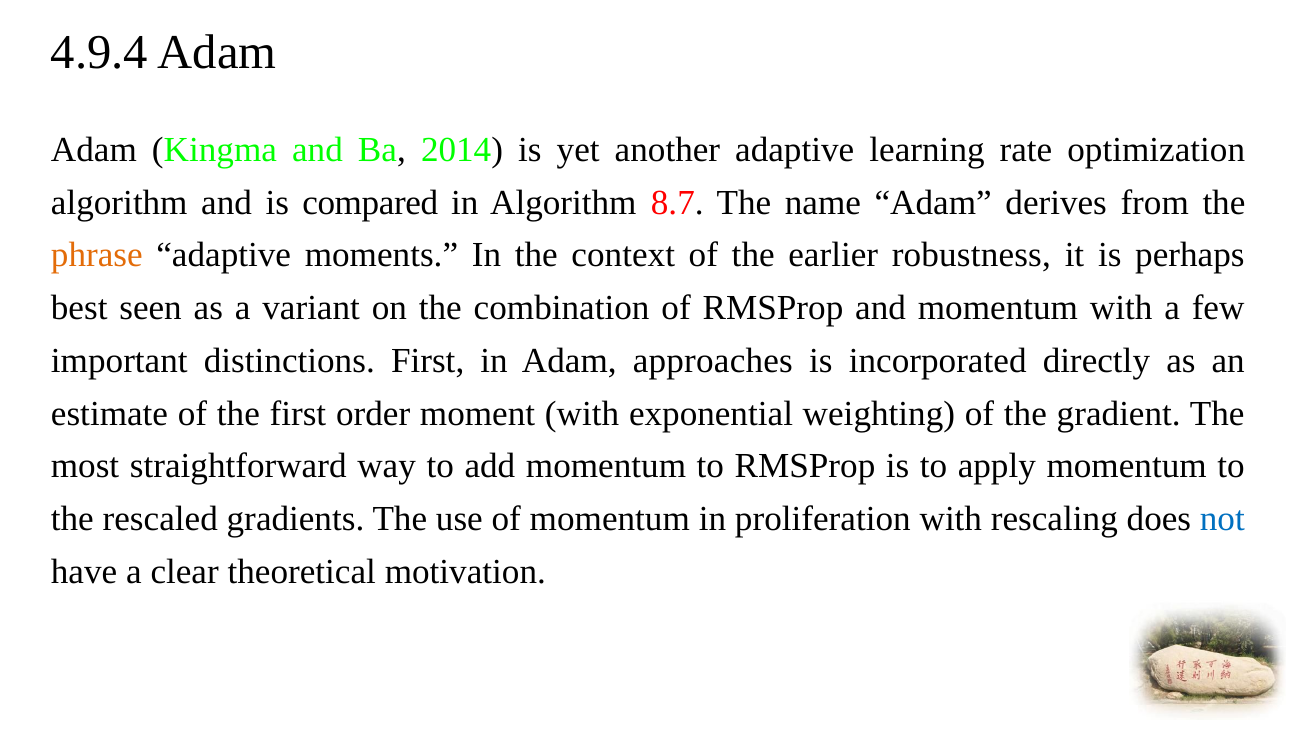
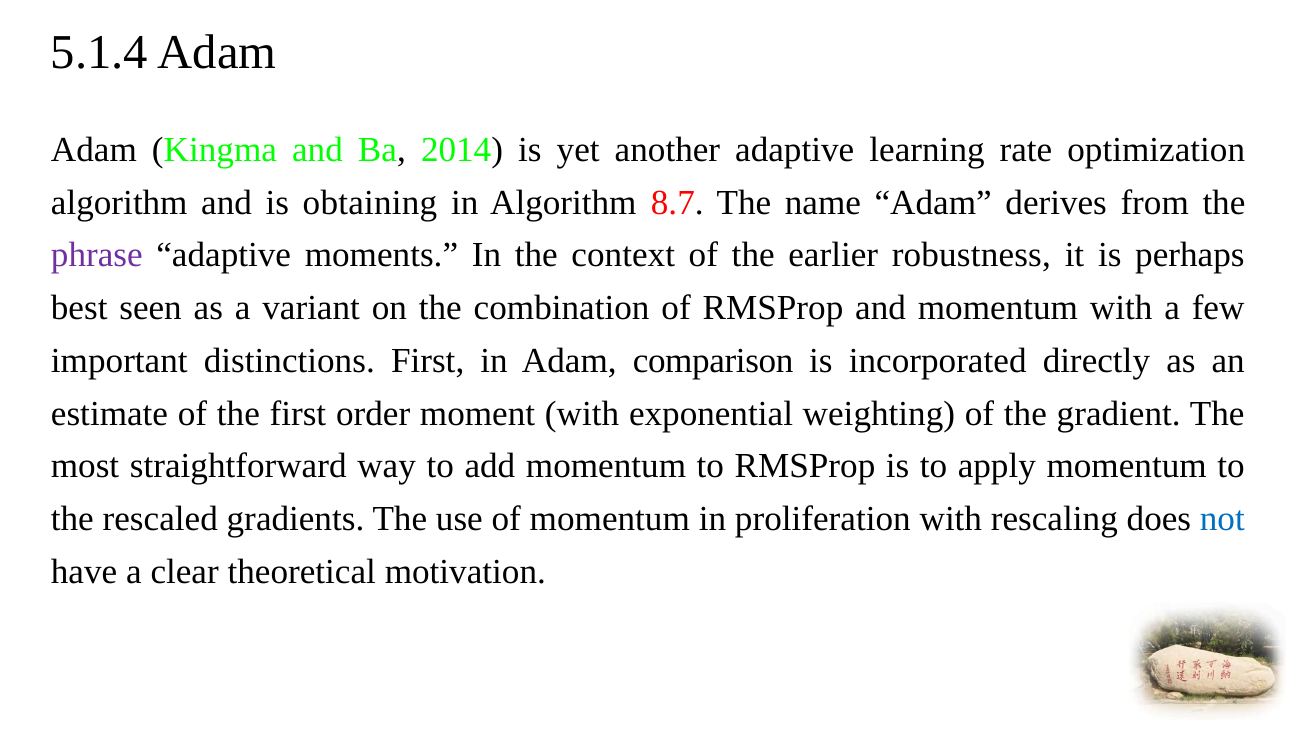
4.9.4: 4.9.4 -> 5.1.4 (100, 53)
compared: compared -> obtaining (370, 203)
phrase colour: orange -> purple (97, 255)
approaches: approaches -> comparison (713, 361)
